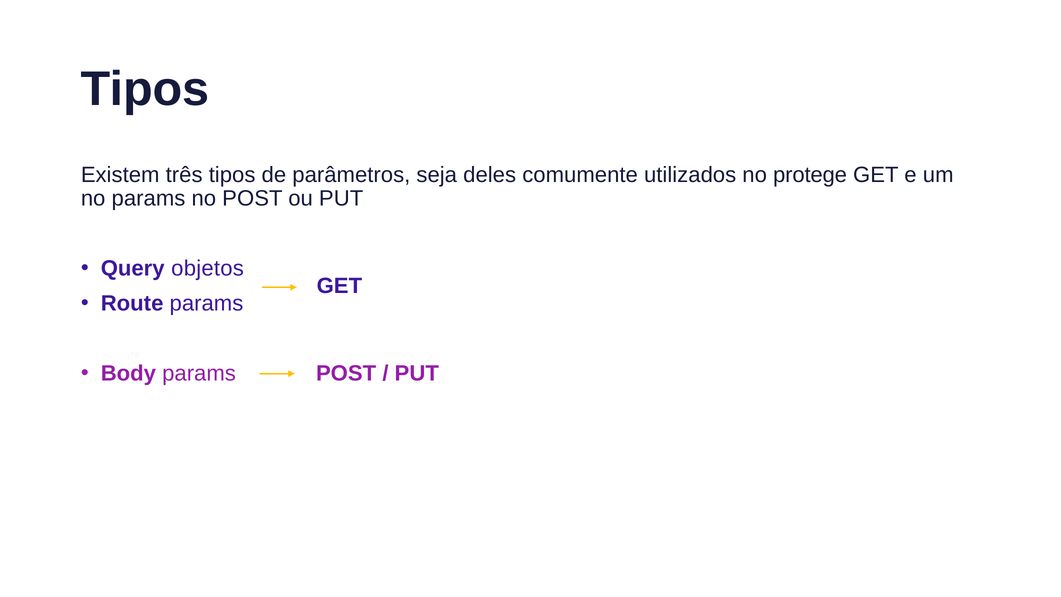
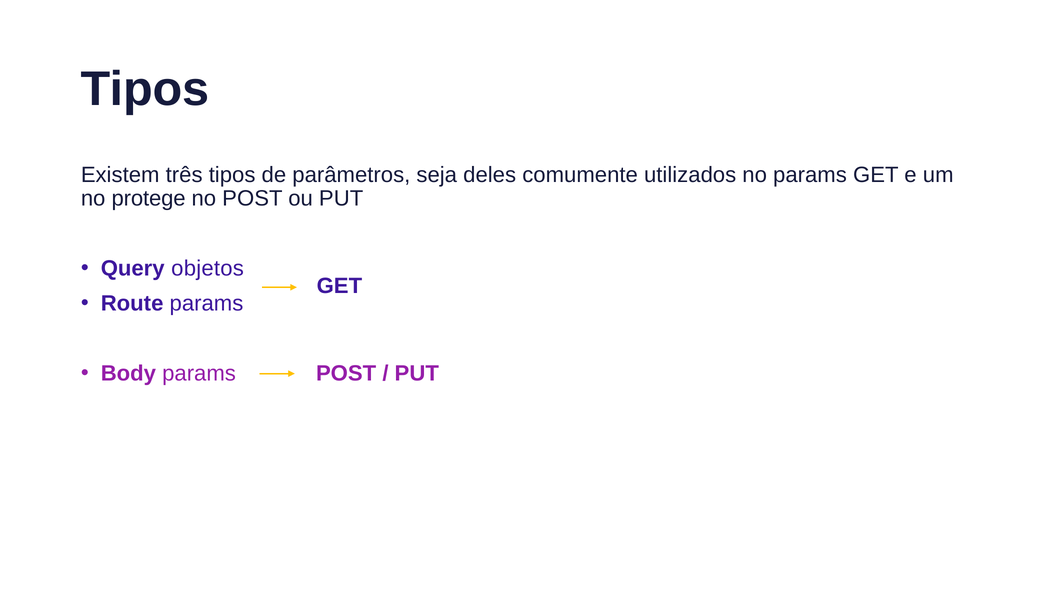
no protege: protege -> params (810, 175)
no params: params -> protege (149, 199)
